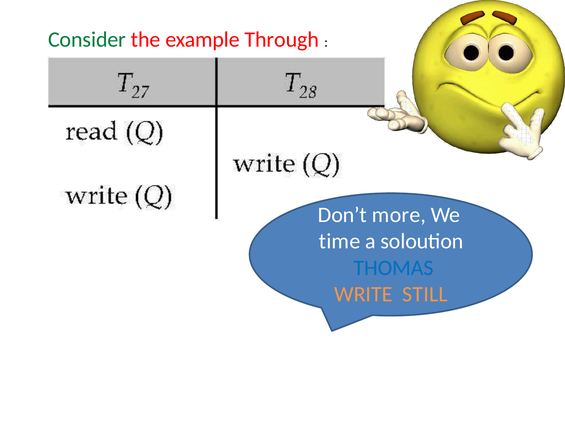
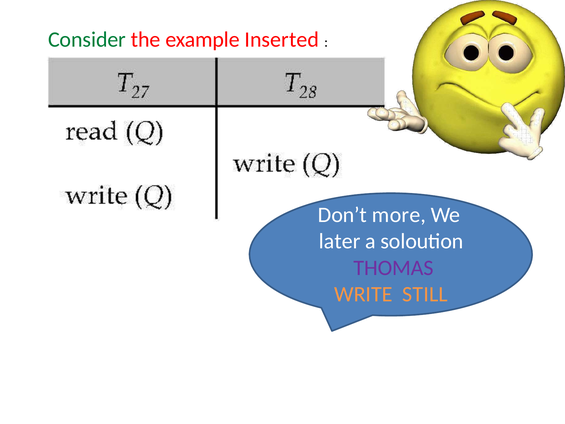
Through: Through -> Inserted (282, 40)
time: time -> later (340, 241)
THOMAS colour: blue -> purple (394, 268)
